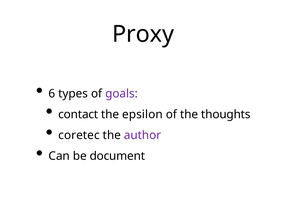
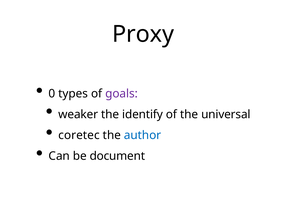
6: 6 -> 0 (52, 93)
contact: contact -> weaker (78, 114)
epsilon: epsilon -> identify (143, 114)
thoughts: thoughts -> universal (226, 114)
author colour: purple -> blue (143, 135)
